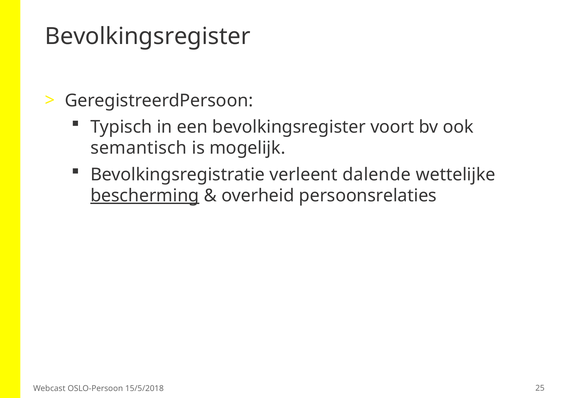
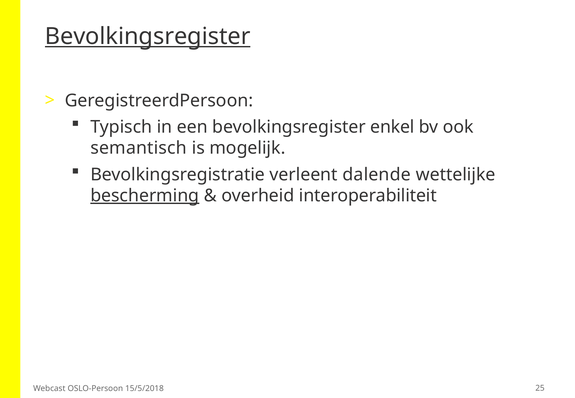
Bevolkingsregister underline: none -> present (148, 36)
voort: voort -> enkel (392, 127)
persoonsrelaties: persoonsrelaties -> interoperabiliteit (368, 196)
